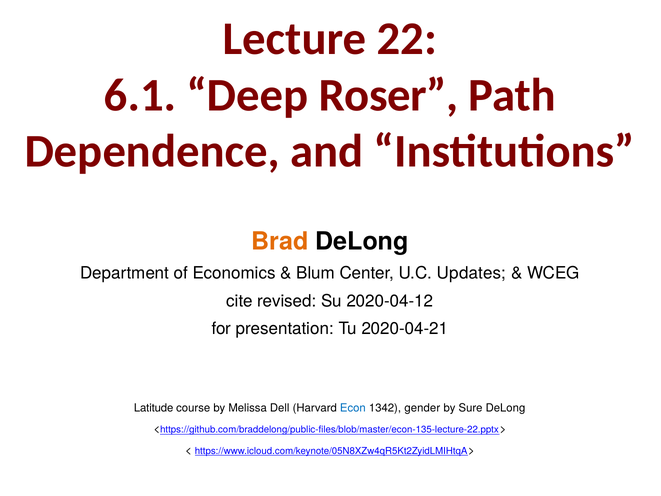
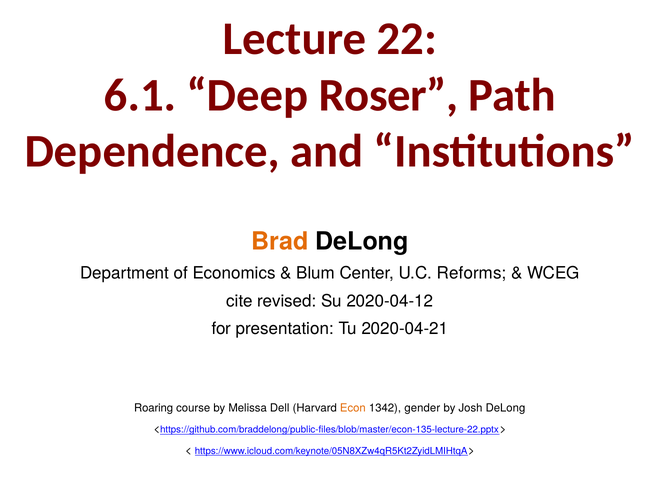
Updates: Updates -> Reforms (472, 273)
Latitude: Latitude -> Roaring (154, 408)
Econ colour: blue -> orange (353, 408)
Sure: Sure -> Josh (471, 408)
